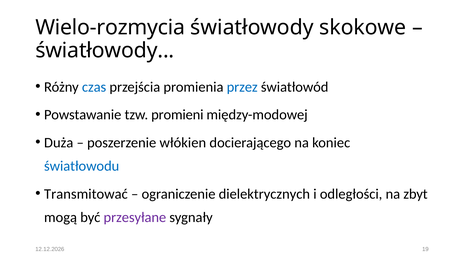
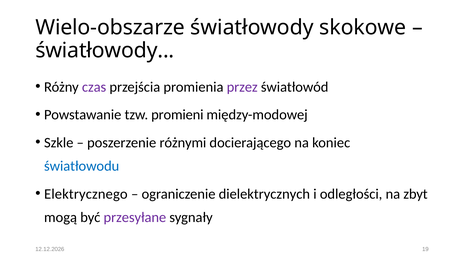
Wielo-rozmycia: Wielo-rozmycia -> Wielo-obszarze (110, 27)
czas colour: blue -> purple (94, 87)
przez colour: blue -> purple (242, 87)
Duża: Duża -> Szkle (59, 143)
włókien: włókien -> różnymi (183, 143)
Transmitować: Transmitować -> Elektrycznego (86, 194)
